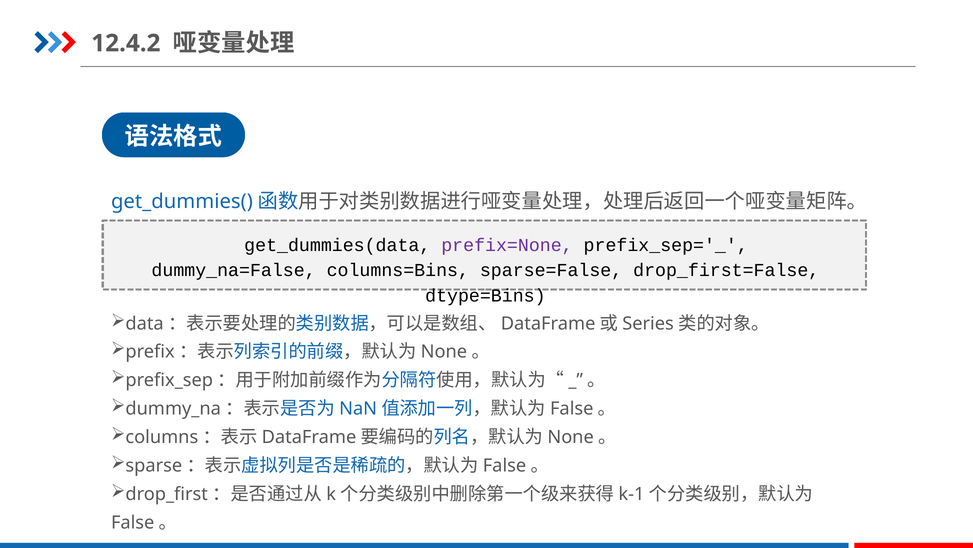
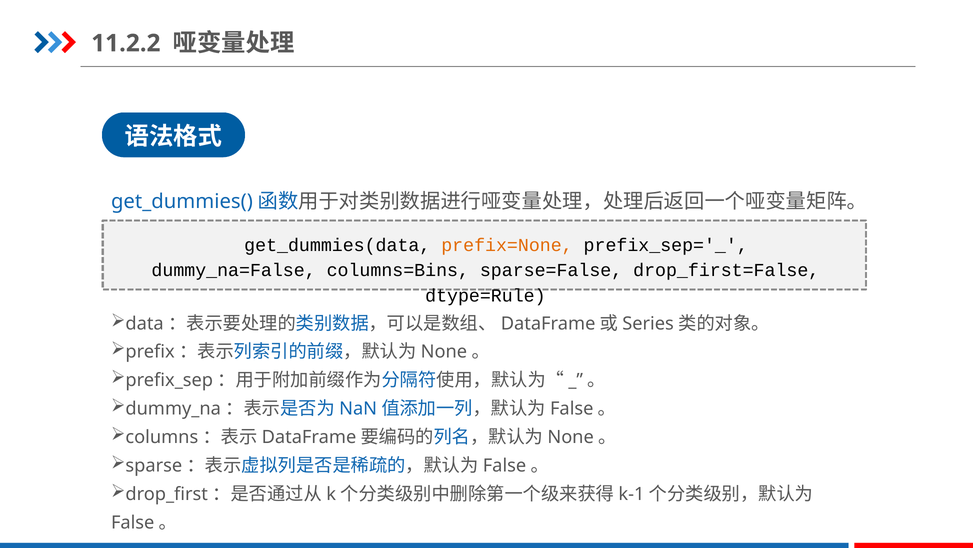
12.4.2: 12.4.2 -> 11.2.2 (126, 43)
prefix=None colour: purple -> orange (507, 245)
dtype=Bins: dtype=Bins -> dtype=Rule (485, 295)
